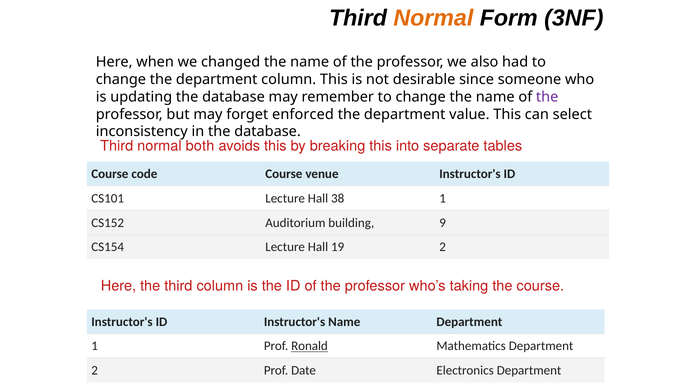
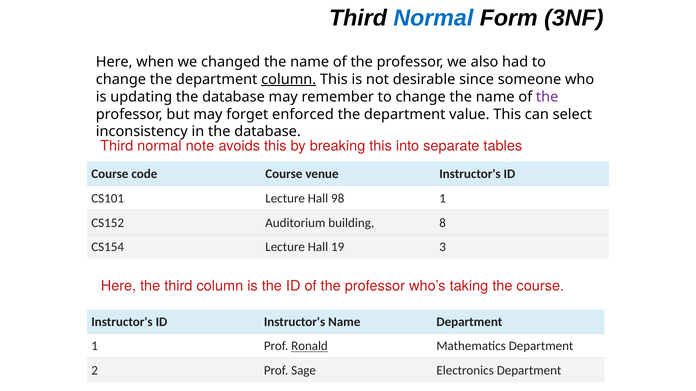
Normal colour: orange -> blue (433, 18)
column underline: none -> present (289, 80)
both: both -> note (200, 146)
38: 38 -> 98 (338, 199)
9: 9 -> 8 (443, 223)
19 2: 2 -> 3 (443, 247)
Date: Date -> Sage (304, 371)
